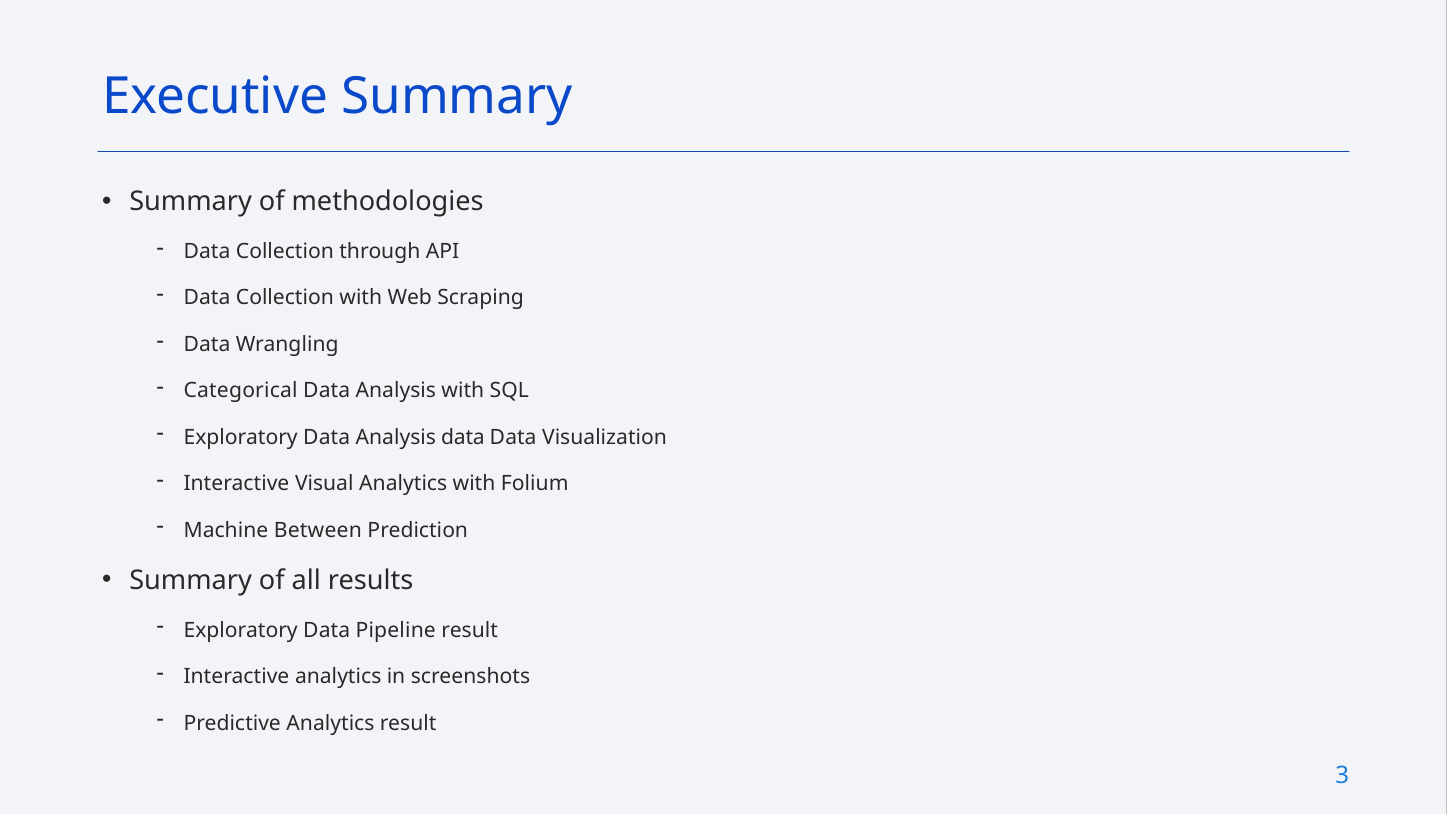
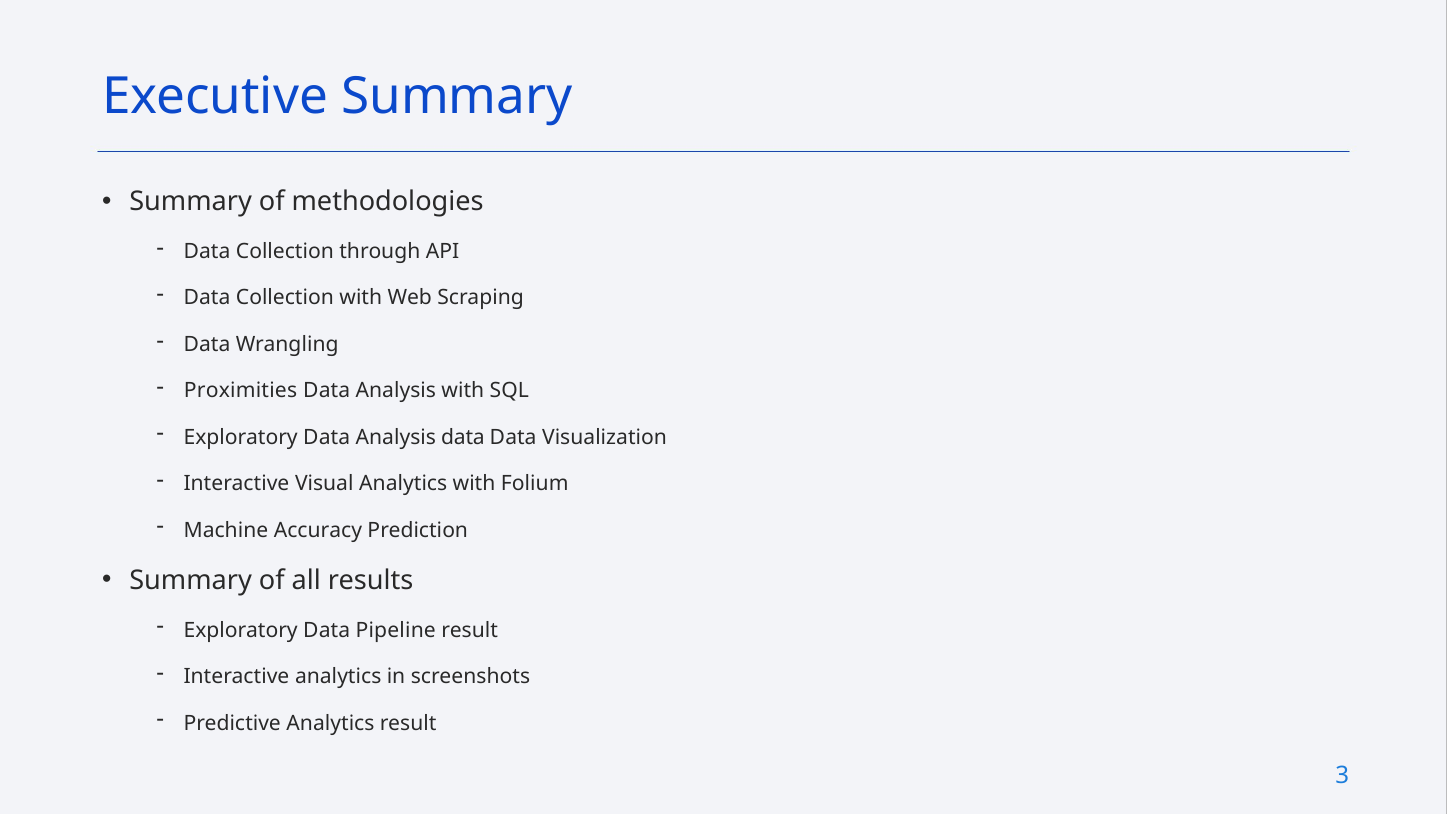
Categorical: Categorical -> Proximities (241, 391)
Between: Between -> Accuracy (318, 530)
